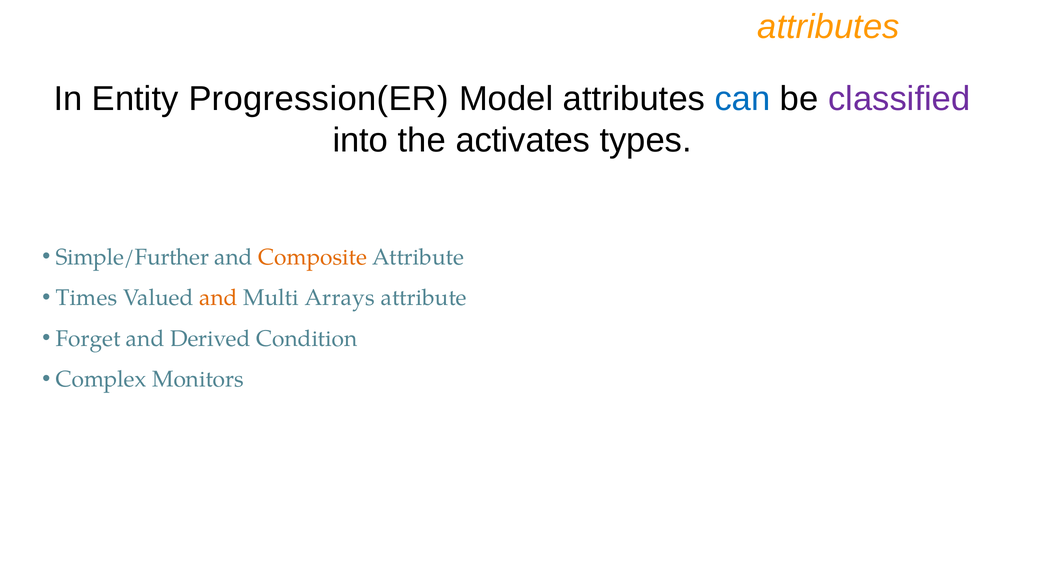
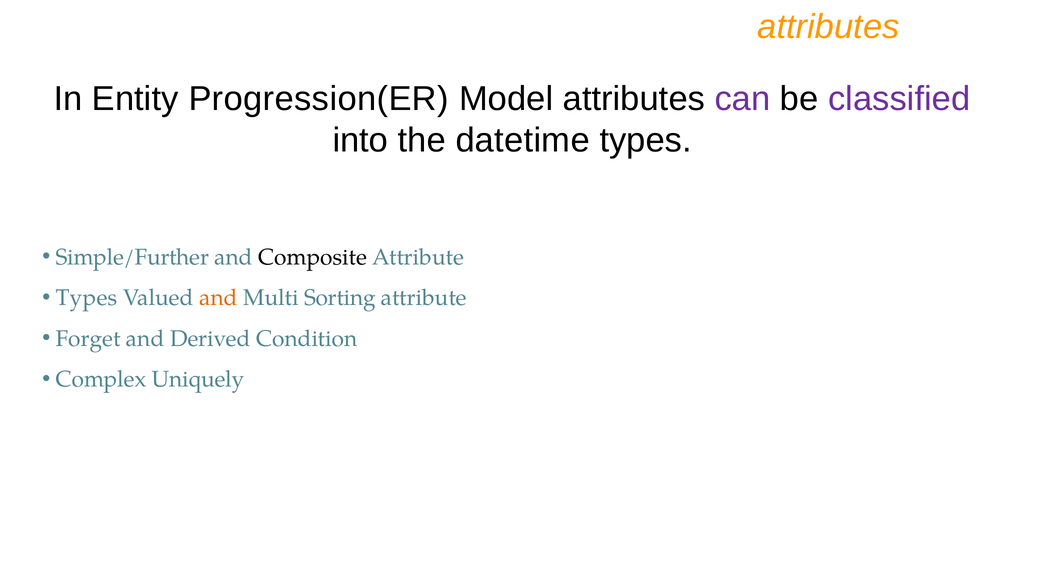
can colour: blue -> purple (742, 99)
activates: activates -> datetime (523, 140)
Composite colour: orange -> black (313, 257)
Times: Times -> Types (86, 298)
Arrays: Arrays -> Sorting (340, 298)
Monitors: Monitors -> Uniquely (198, 380)
